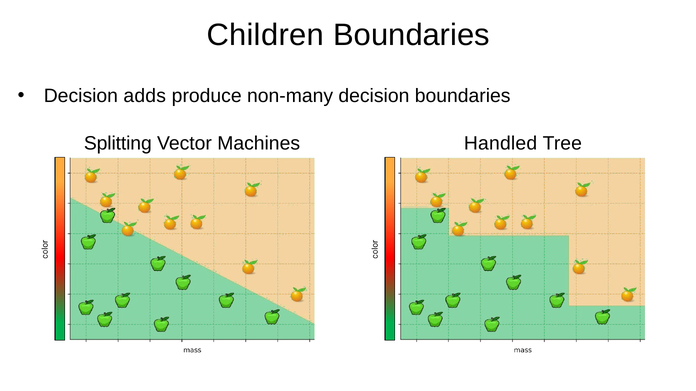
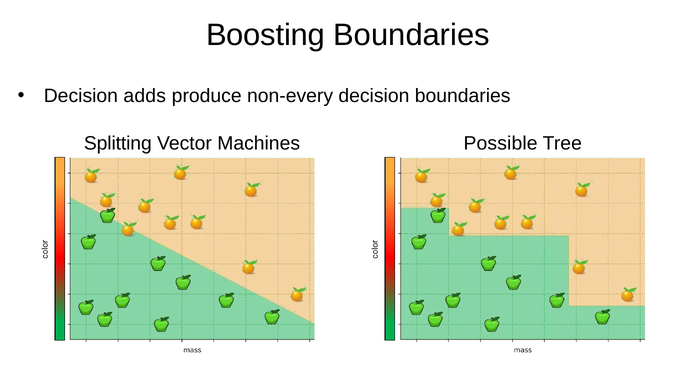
Children: Children -> Boosting (265, 35)
non-many: non-many -> non-every (290, 96)
Handled: Handled -> Possible (501, 144)
